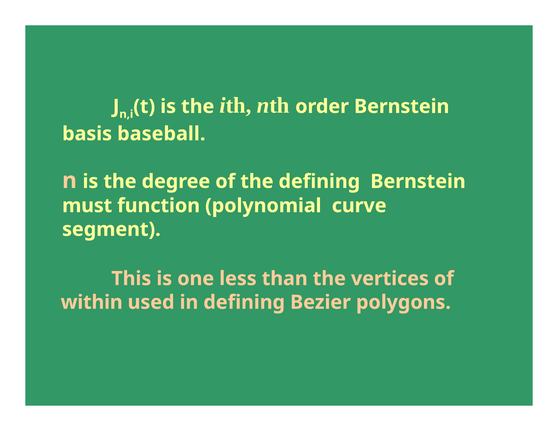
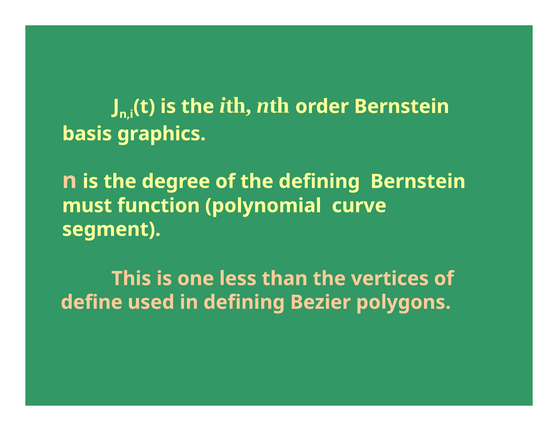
baseball: baseball -> graphics (161, 134)
within: within -> define (92, 302)
